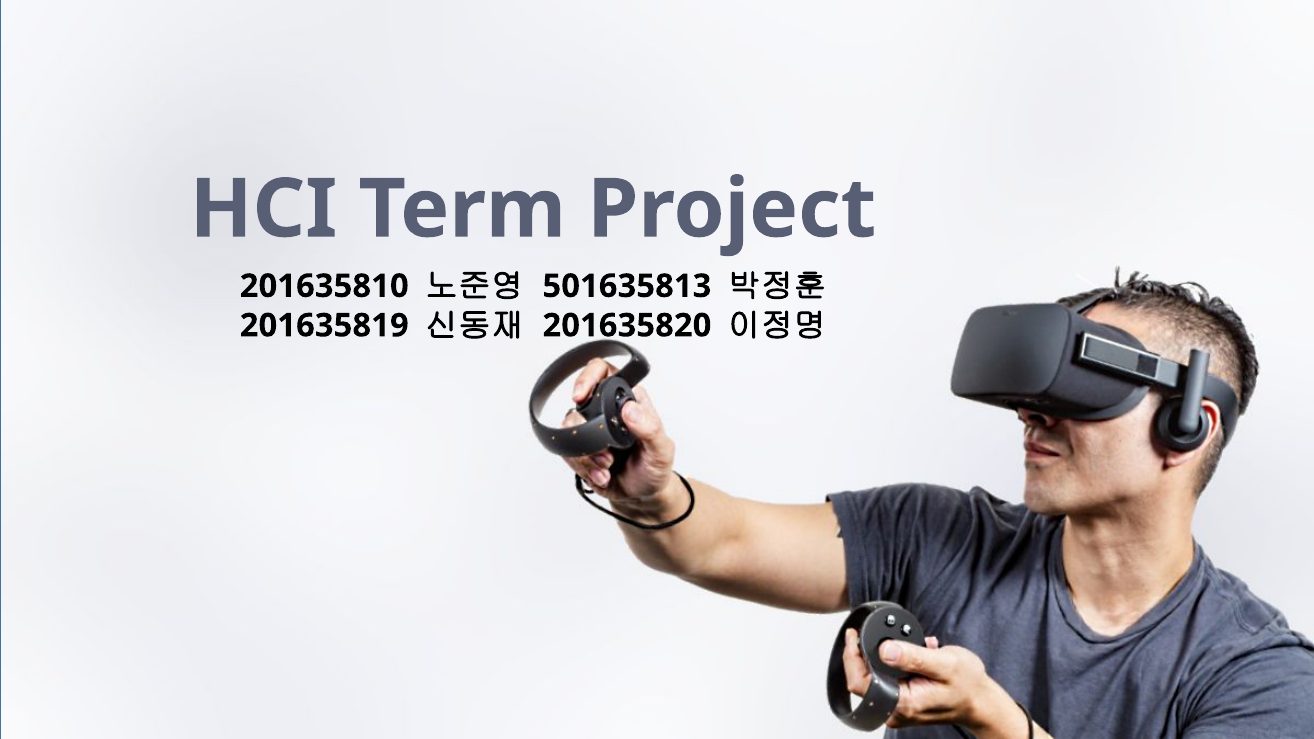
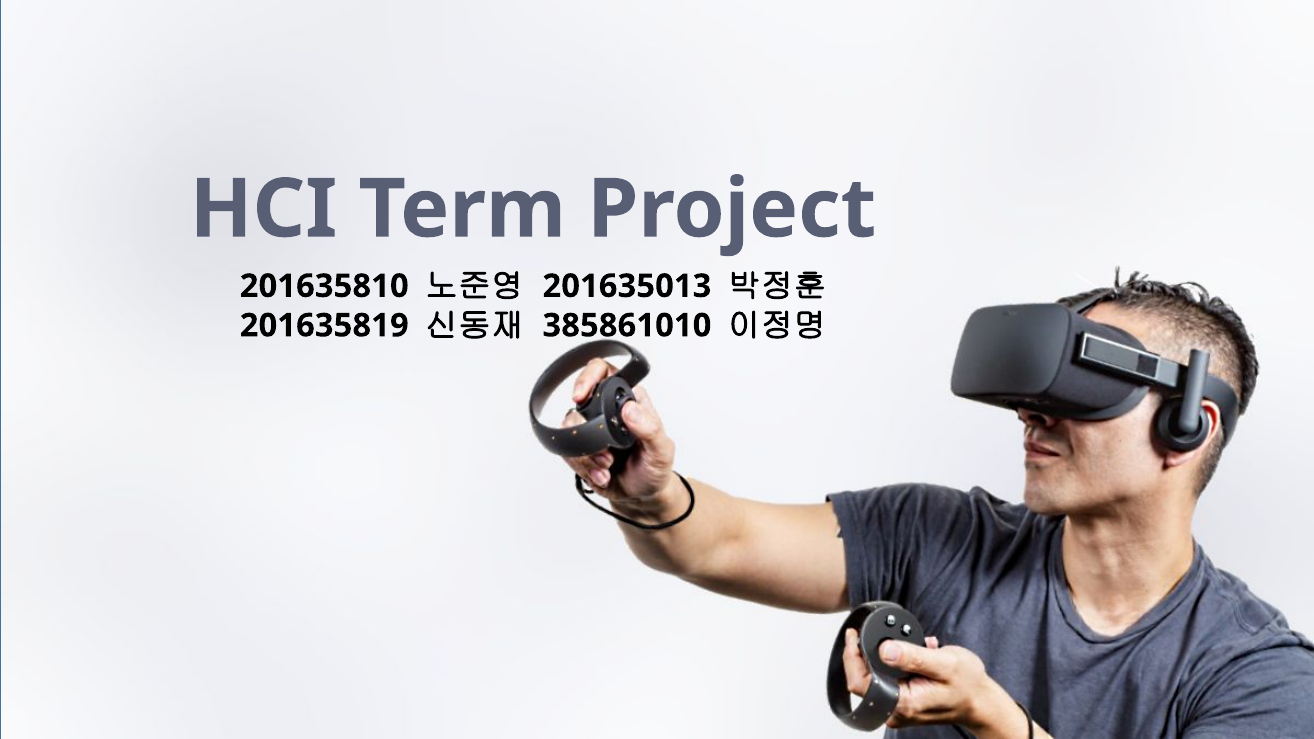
501635813: 501635813 -> 201635013 (627, 286)
201635820: 201635820 -> 385861010 (627, 326)
